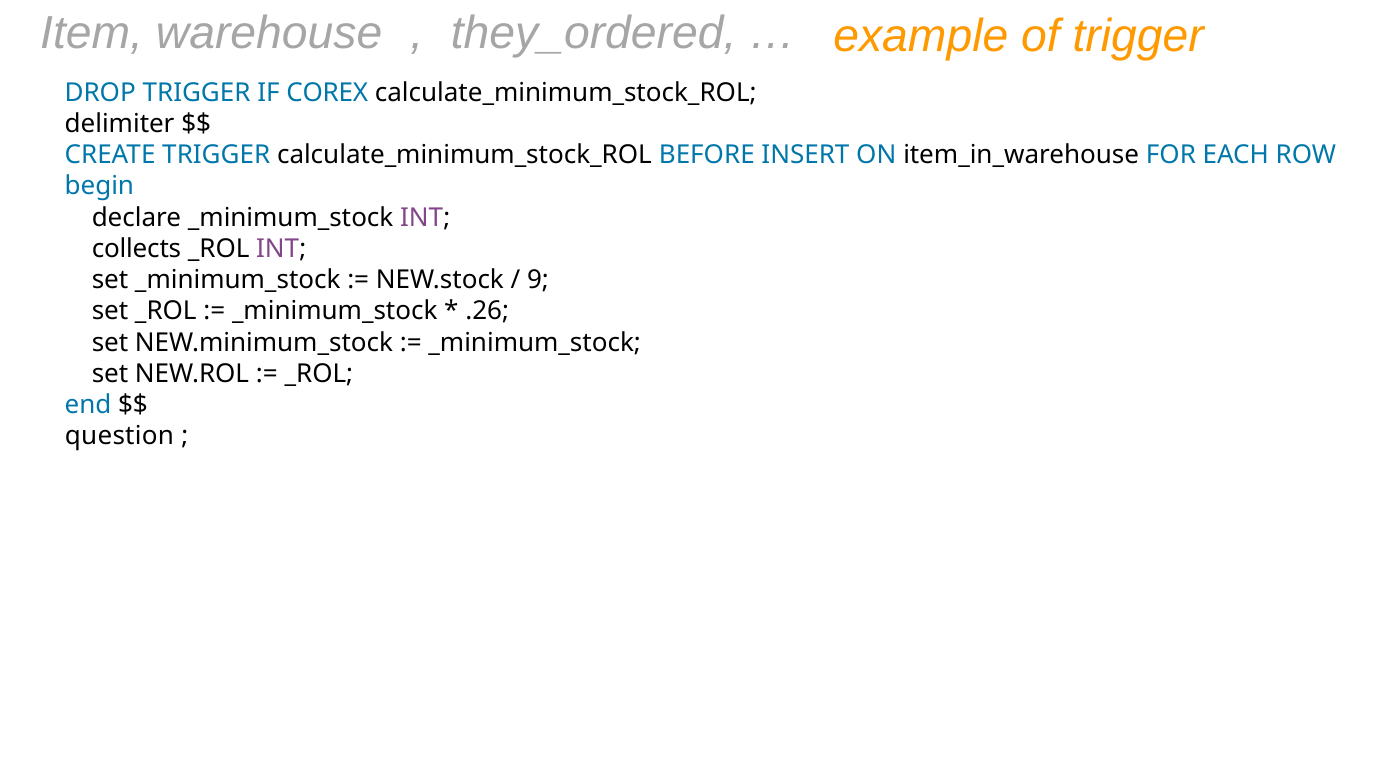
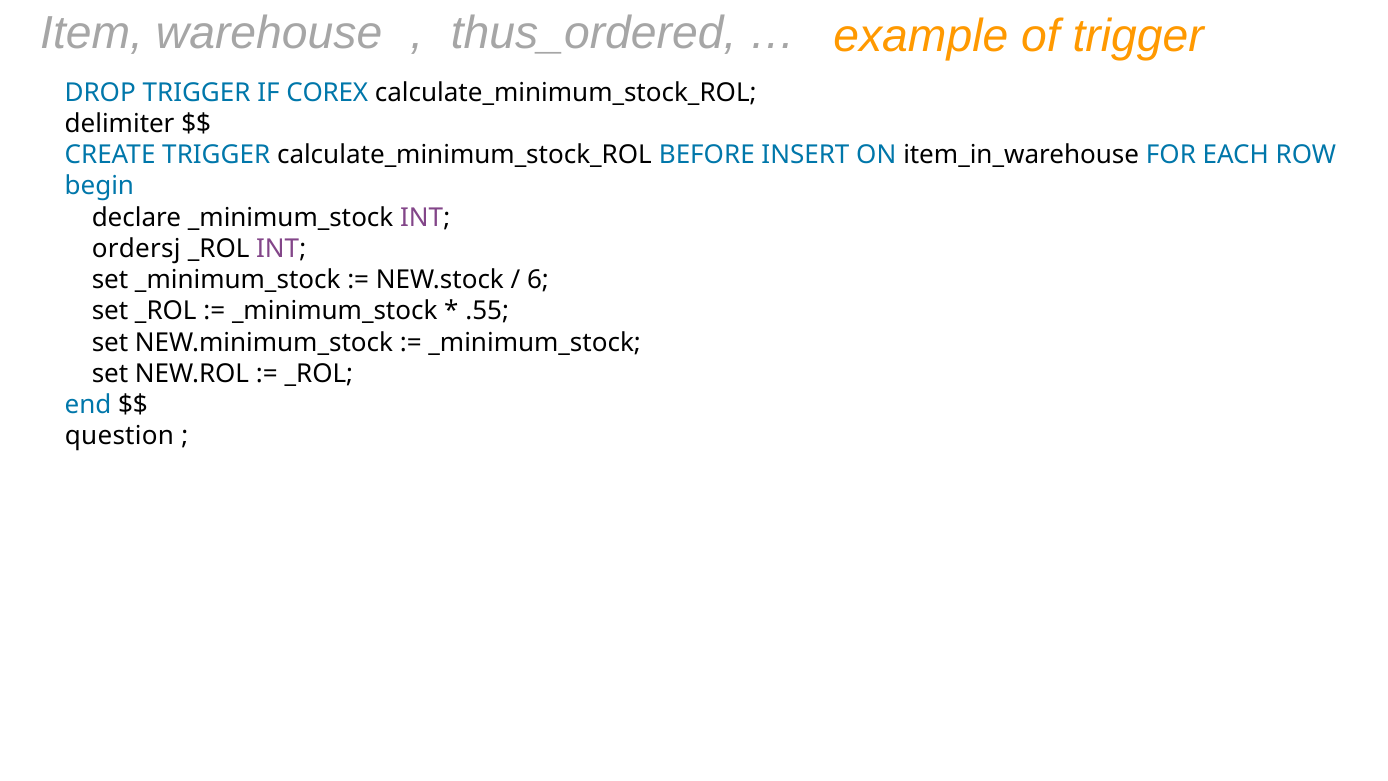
they_ordered: they_ordered -> thus_ordered (594, 33)
collects: collects -> ordersj (136, 249)
9: 9 -> 6 (538, 280)
.26: .26 -> .55 (487, 311)
